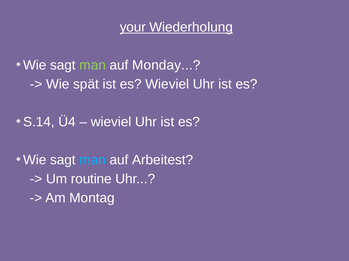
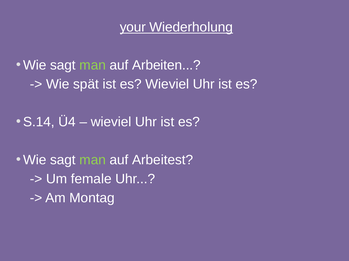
Monday: Monday -> Arbeiten (166, 65)
man colour: light blue -> light green (93, 160)
routine: routine -> female (91, 179)
